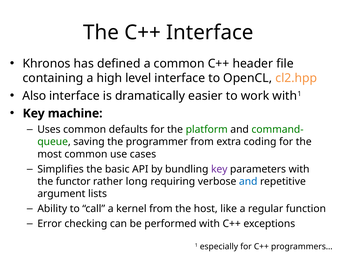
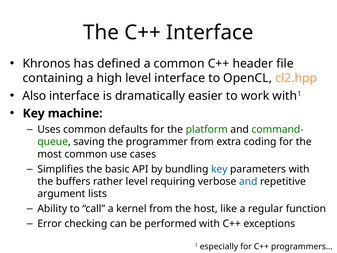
key colour: purple -> blue (219, 169)
functor: functor -> buffers (73, 181)
rather long: long -> level (137, 181)
